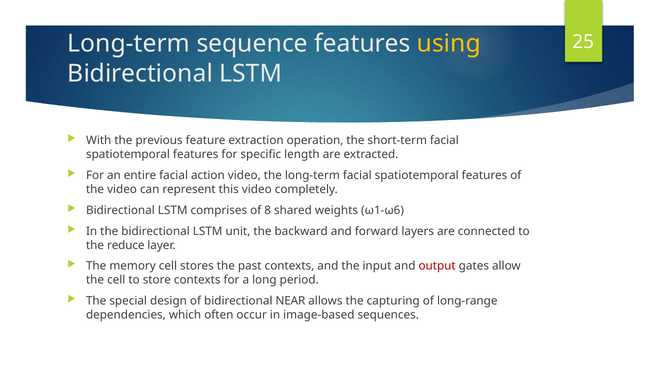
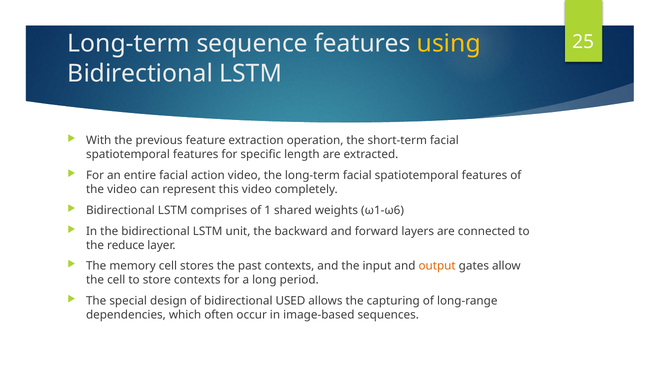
8: 8 -> 1 (268, 210)
output colour: red -> orange (437, 266)
NEAR: NEAR -> USED (290, 301)
